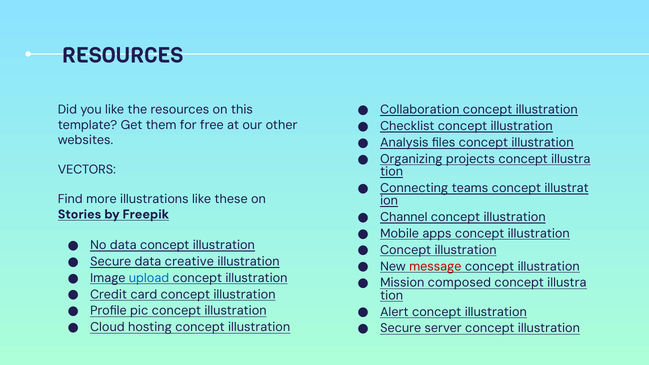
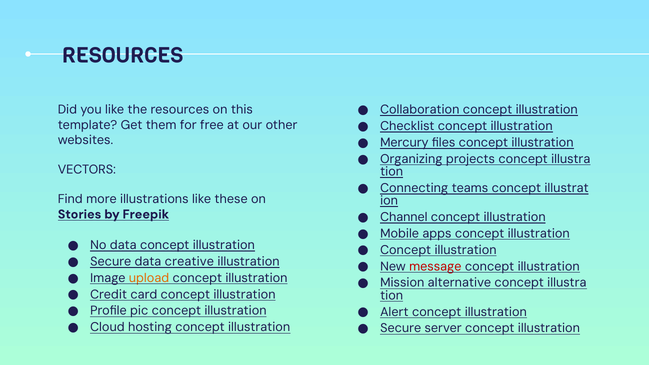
Analysis: Analysis -> Mercury (404, 143)
upload colour: blue -> orange (149, 278)
composed: composed -> alternative (459, 283)
